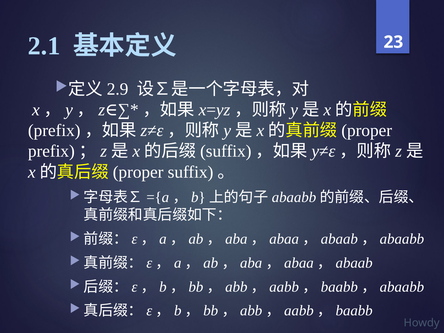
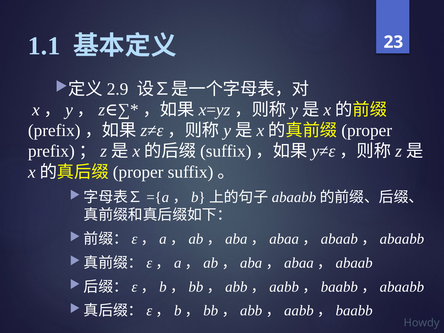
2.1: 2.1 -> 1.1 (44, 46)
